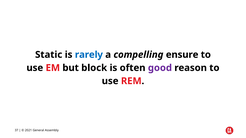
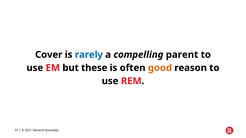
Static: Static -> Cover (49, 55)
ensure: ensure -> parent (182, 55)
block: block -> these (94, 68)
good colour: purple -> orange (160, 68)
